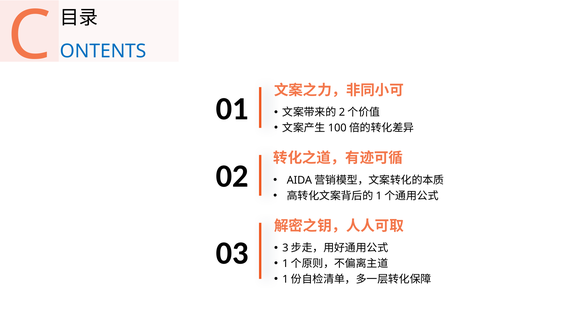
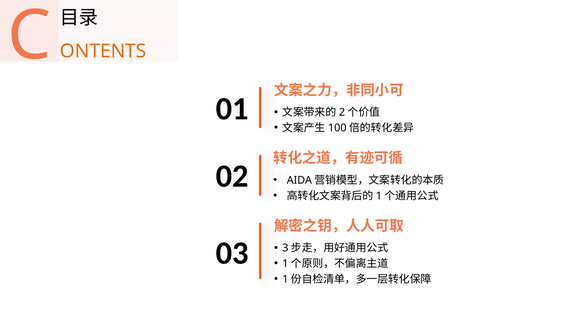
ONTENTS colour: blue -> orange (103, 51)
